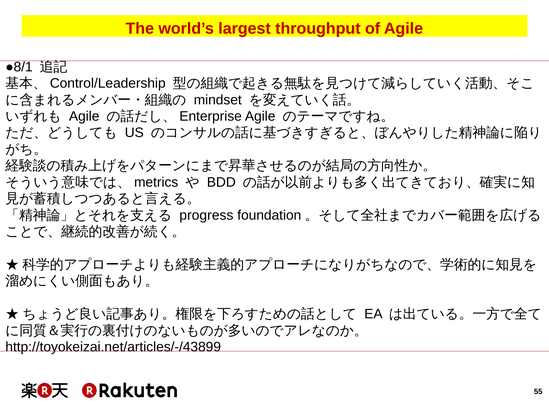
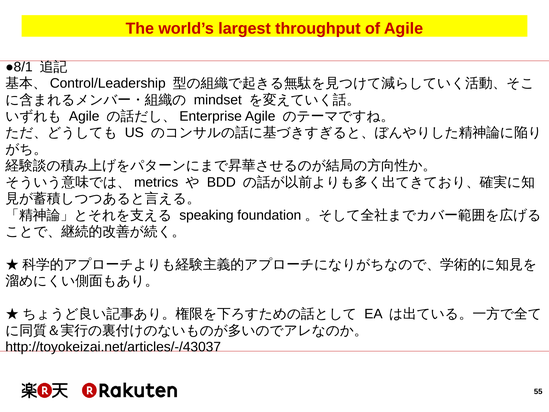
progress: progress -> speaking (206, 215)
http://toyokeizai.net/articles/-/43899: http://toyokeizai.net/articles/-/43899 -> http://toyokeizai.net/articles/-/43037 (113, 347)
